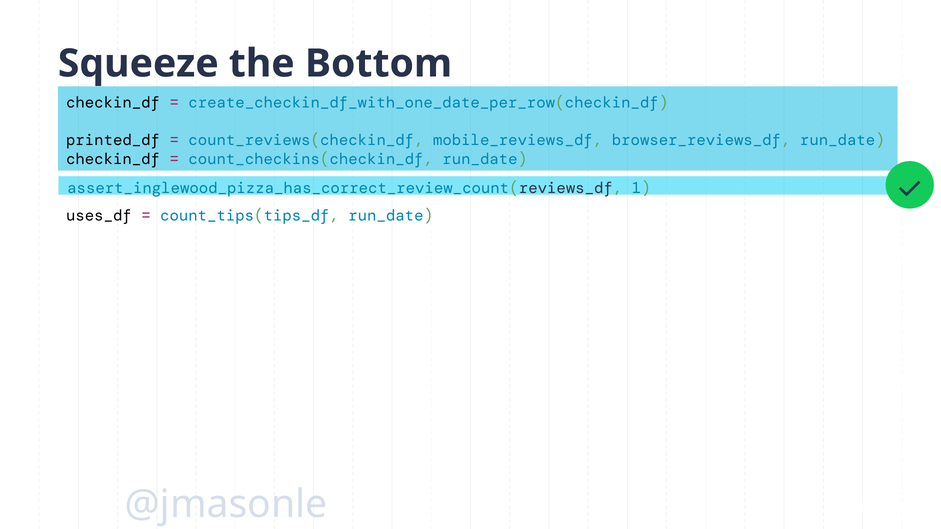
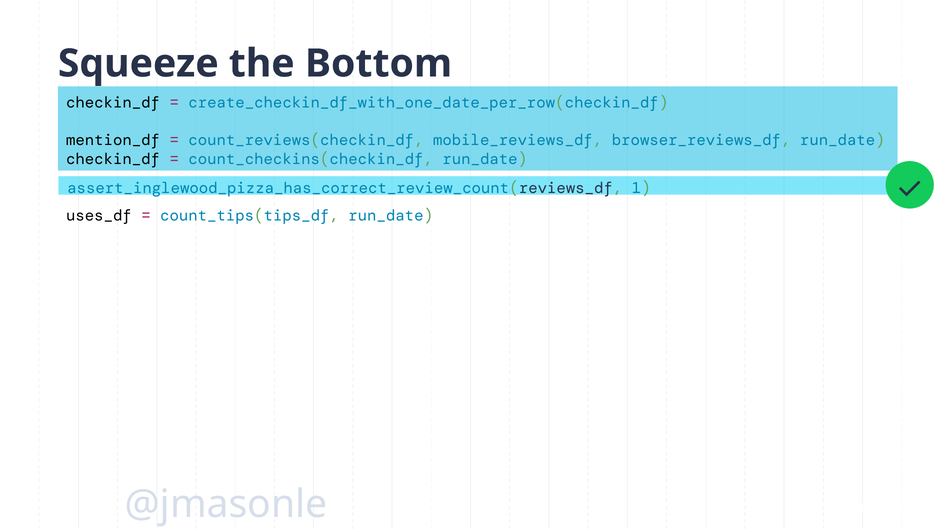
printed_df: printed_df -> mention_df (113, 140)
